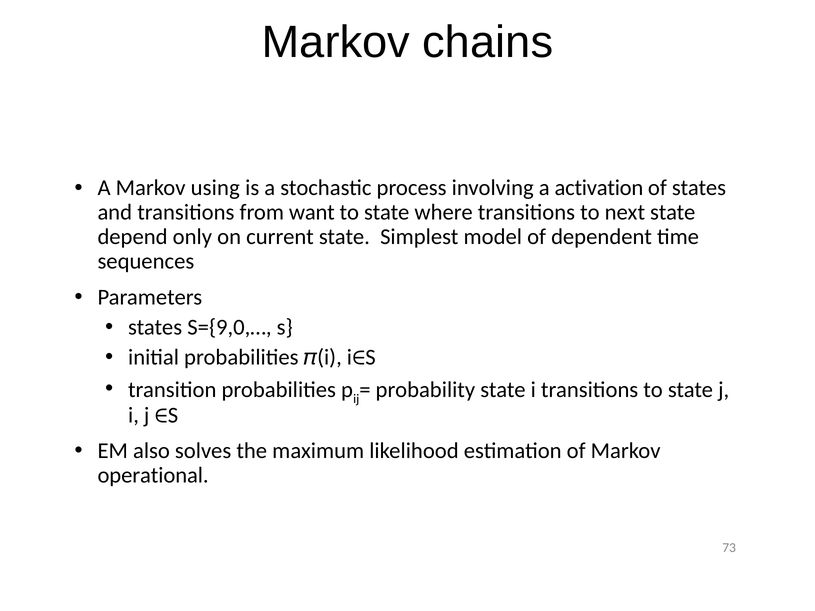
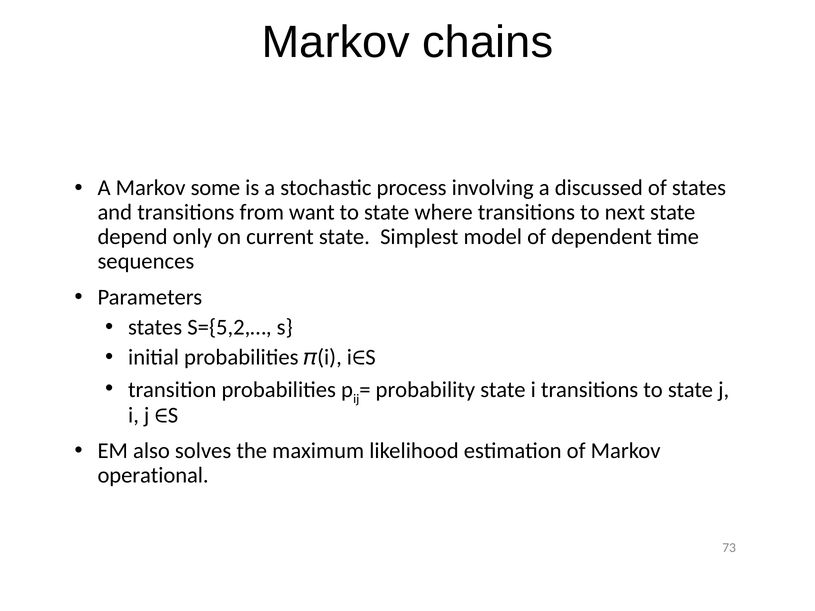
using: using -> some (215, 188)
activation: activation -> discussed (599, 188)
S={9,0,…: S={9,0,… -> S={5,2,… (229, 327)
